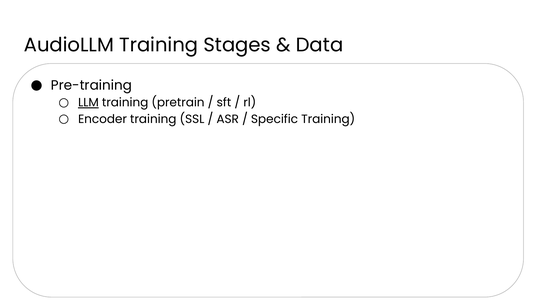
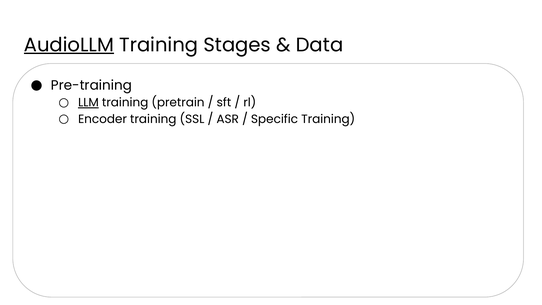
AudioLLM underline: none -> present (69, 45)
